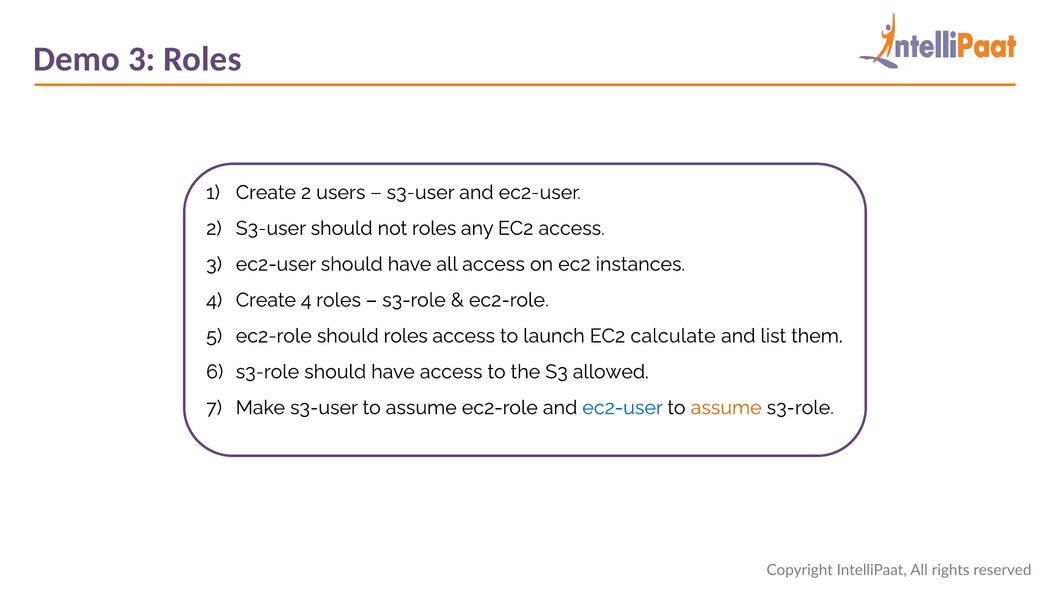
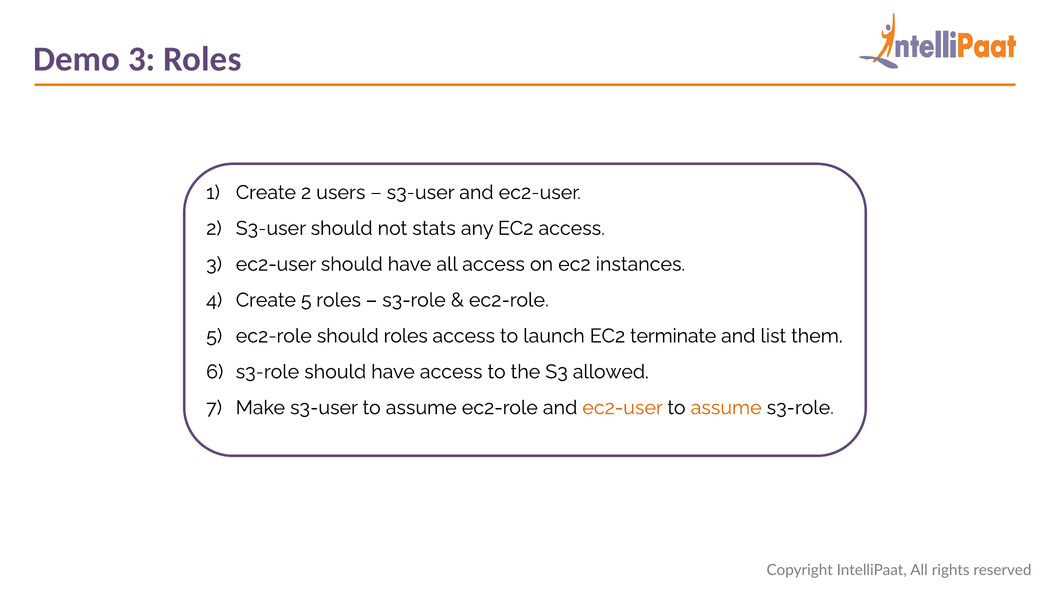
not roles: roles -> stats (434, 228)
Create 4: 4 -> 5 (306, 300)
calculate: calculate -> terminate (673, 336)
ec2-user colour: blue -> orange (623, 407)
